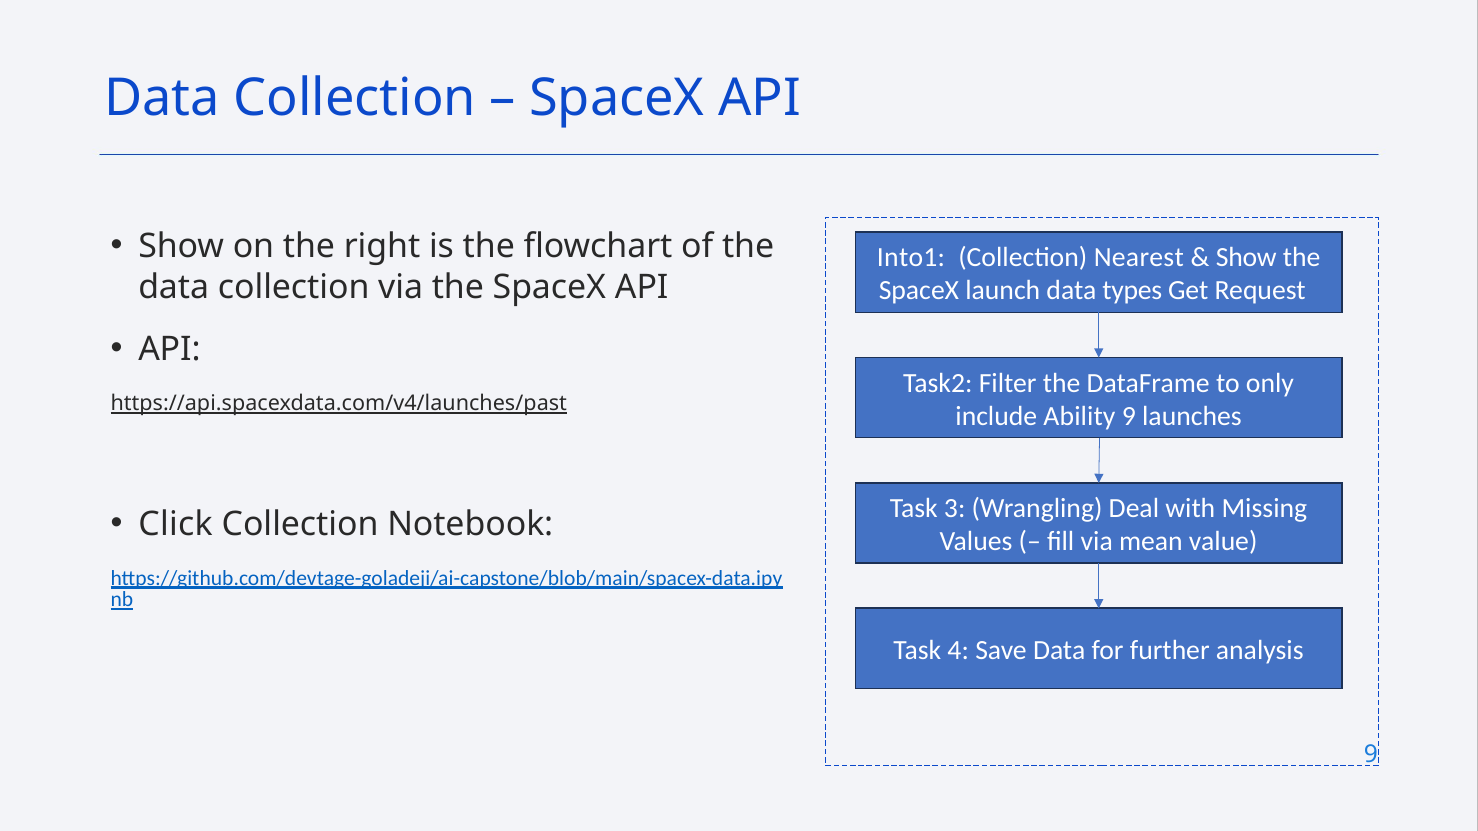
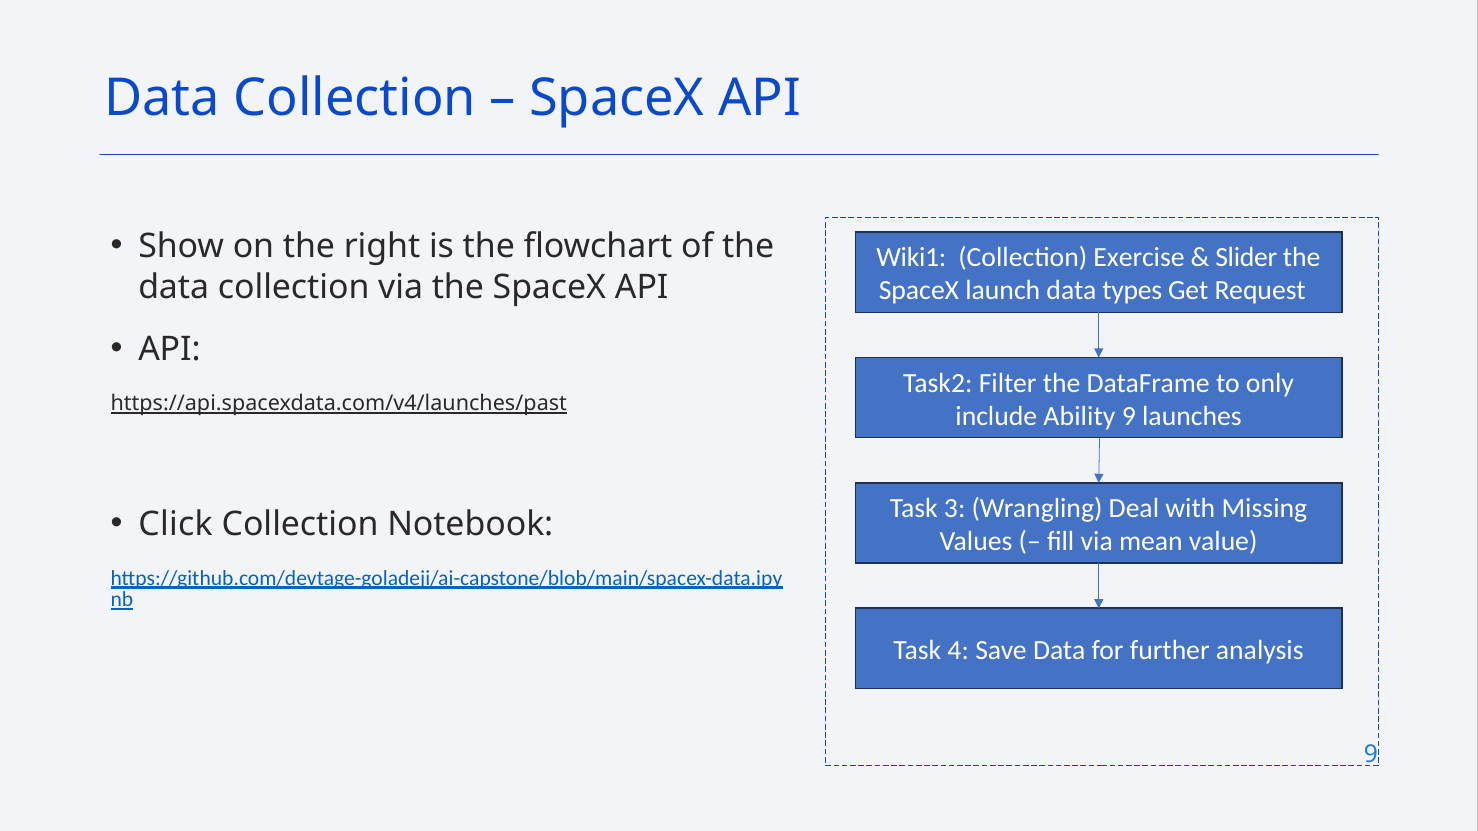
Into1: Into1 -> Wiki1 (911, 258)
Nearest: Nearest -> Exercise (1139, 258)
Show: Show -> Slider (1246, 258)
